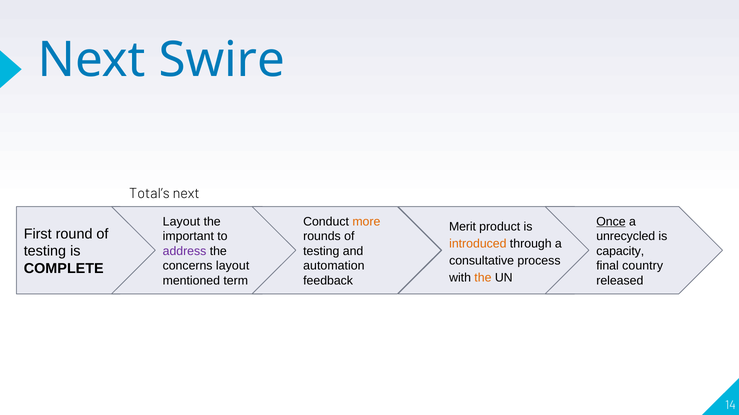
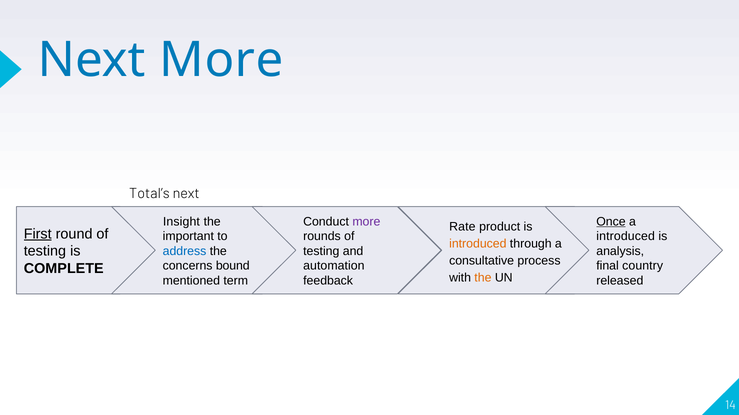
Next Swire: Swire -> More (221, 60)
Layout: Layout -> Insight (181, 222)
more colour: orange -> purple (366, 222)
Merit: Merit -> Rate (462, 227)
First underline: none -> present (38, 234)
unrecycled: unrecycled -> introduced (626, 237)
address colour: purple -> blue (185, 252)
capacity: capacity -> analysis (620, 252)
concerns layout: layout -> bound (233, 266)
